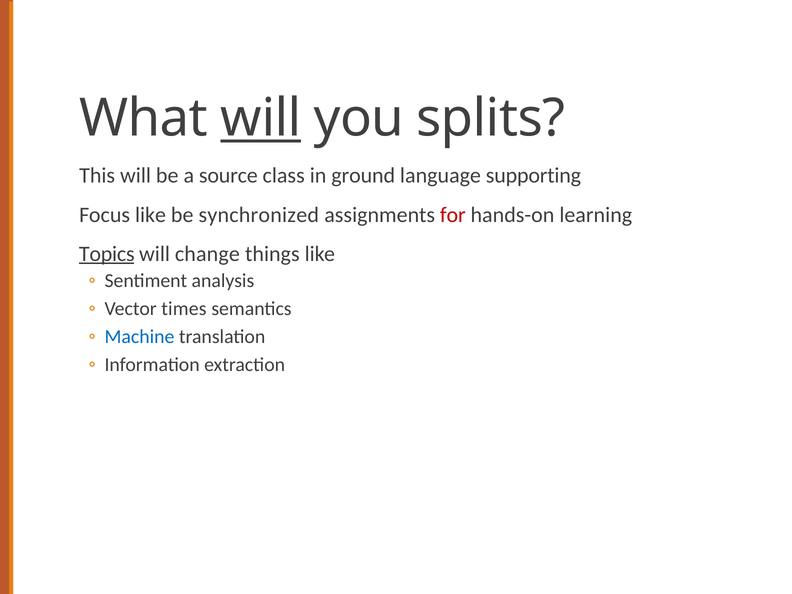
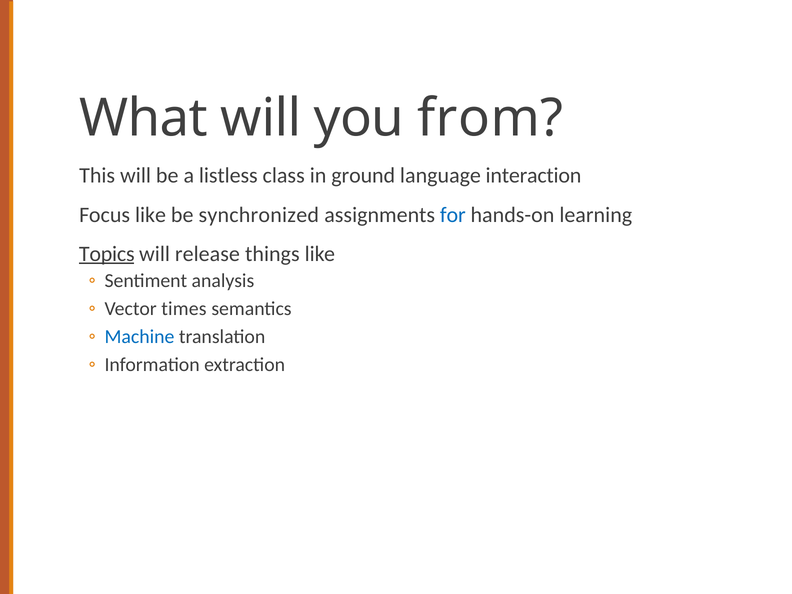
will underline: present -> none (261, 118)
splits: splits -> from (490, 118)
source: source -> listless (228, 176)
supporting: supporting -> interaction (533, 176)
for colour: red -> blue (453, 215)
change: change -> release (207, 254)
